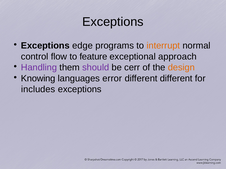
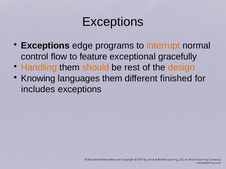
approach: approach -> gracefully (178, 57)
Handling colour: purple -> orange (39, 68)
should colour: purple -> orange (96, 68)
cerr: cerr -> rest (132, 68)
languages error: error -> them (112, 79)
different different: different -> finished (176, 79)
